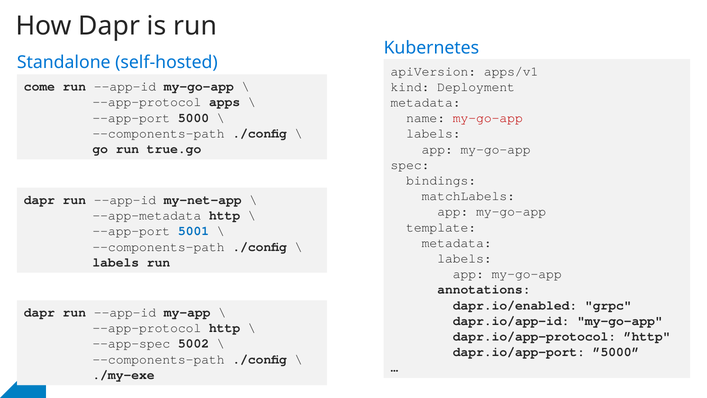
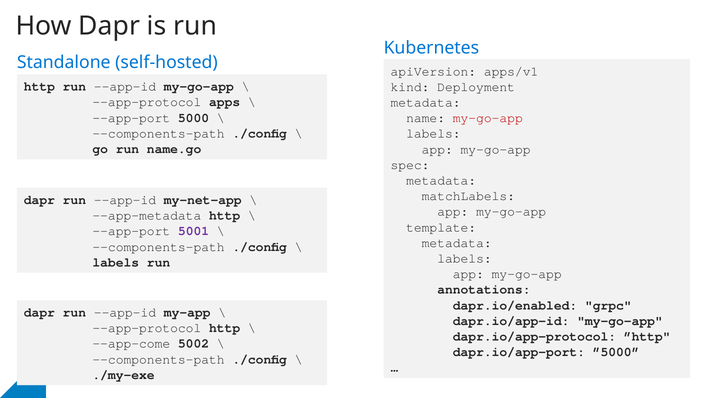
come: come -> http (39, 86)
true.go: true.go -> name.go (174, 149)
bindings: bindings -> metadata (441, 180)
5001 colour: blue -> purple (194, 231)
--app-spec: --app-spec -> --app-come (131, 343)
